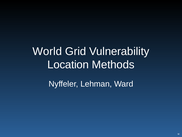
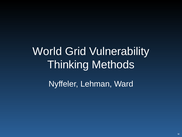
Location: Location -> Thinking (68, 64)
